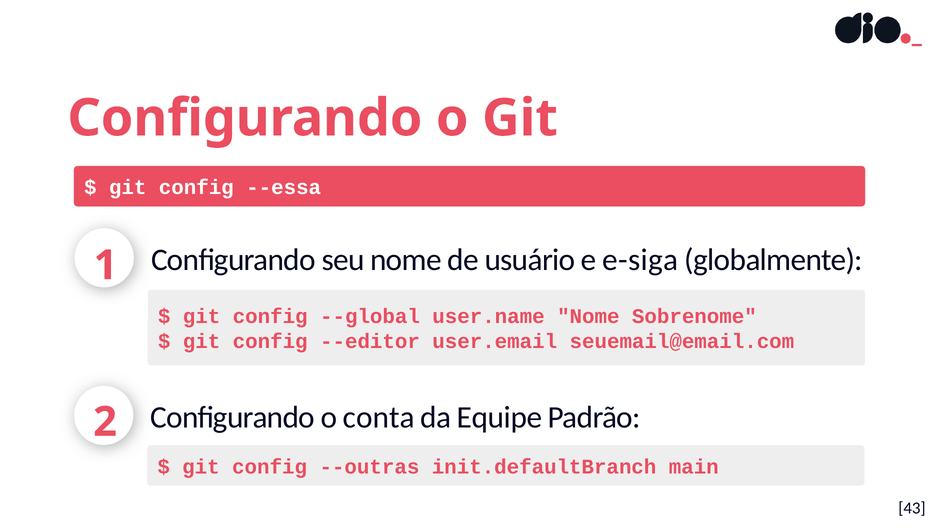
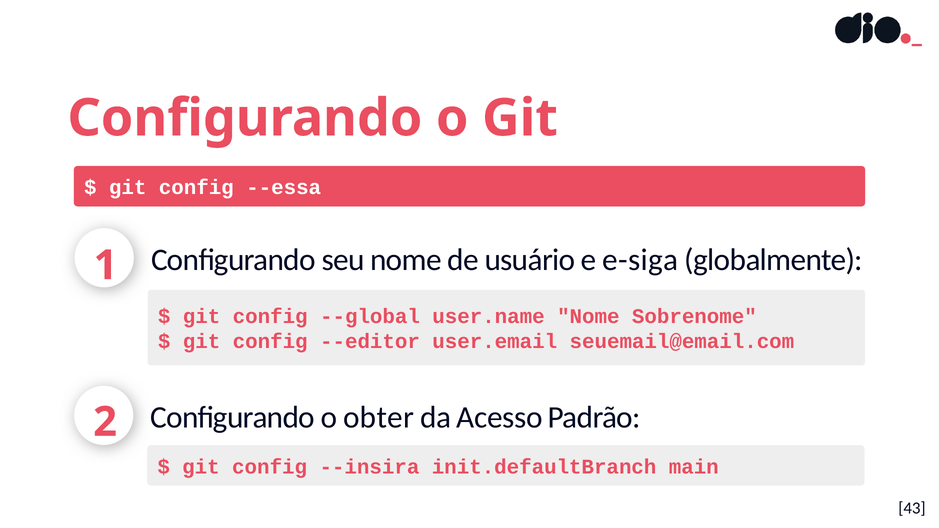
conta: conta -> obter (379, 418)
Equipe: Equipe -> Acesso (500, 418)
--outras: --outras -> --insira (369, 467)
